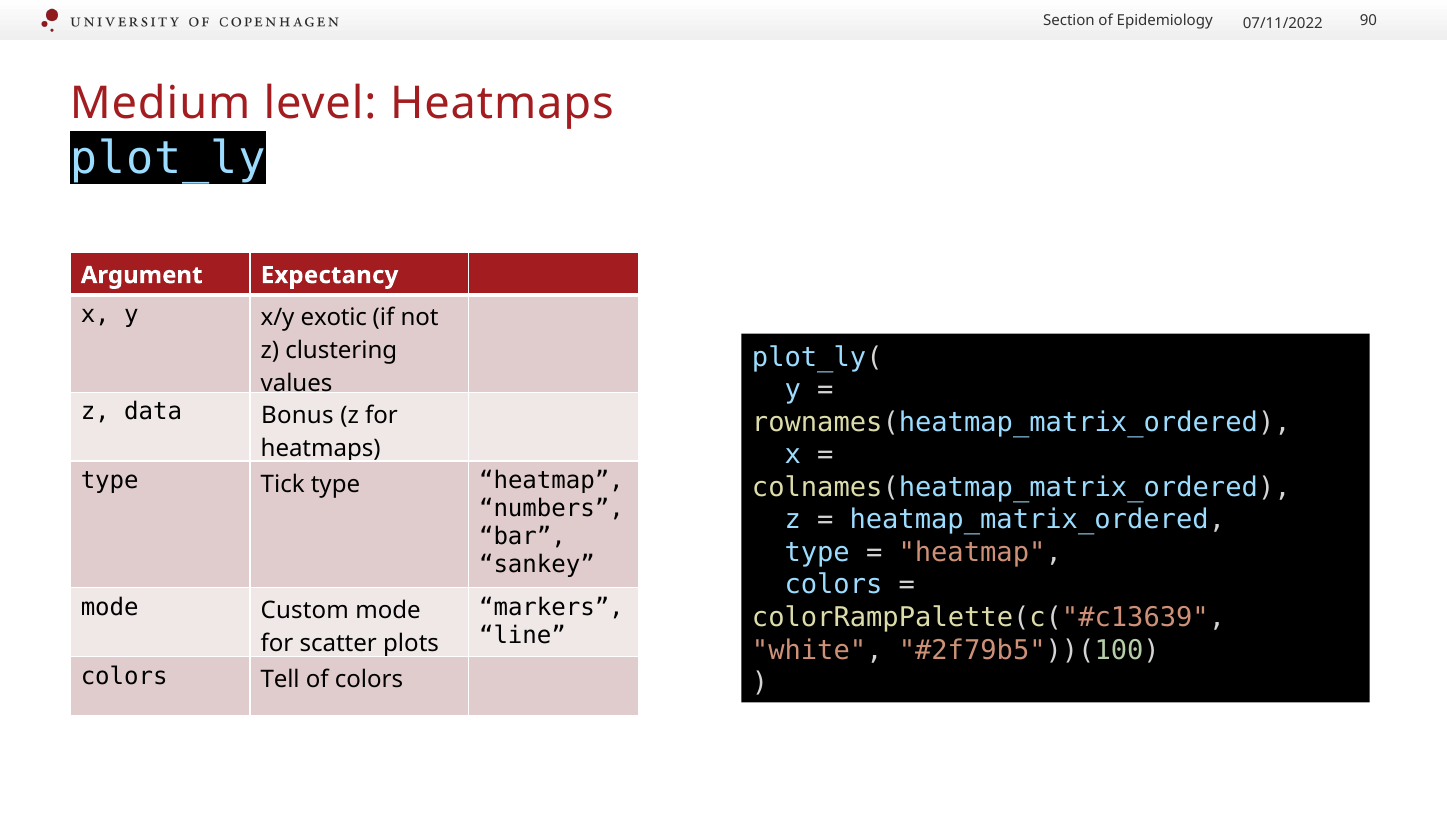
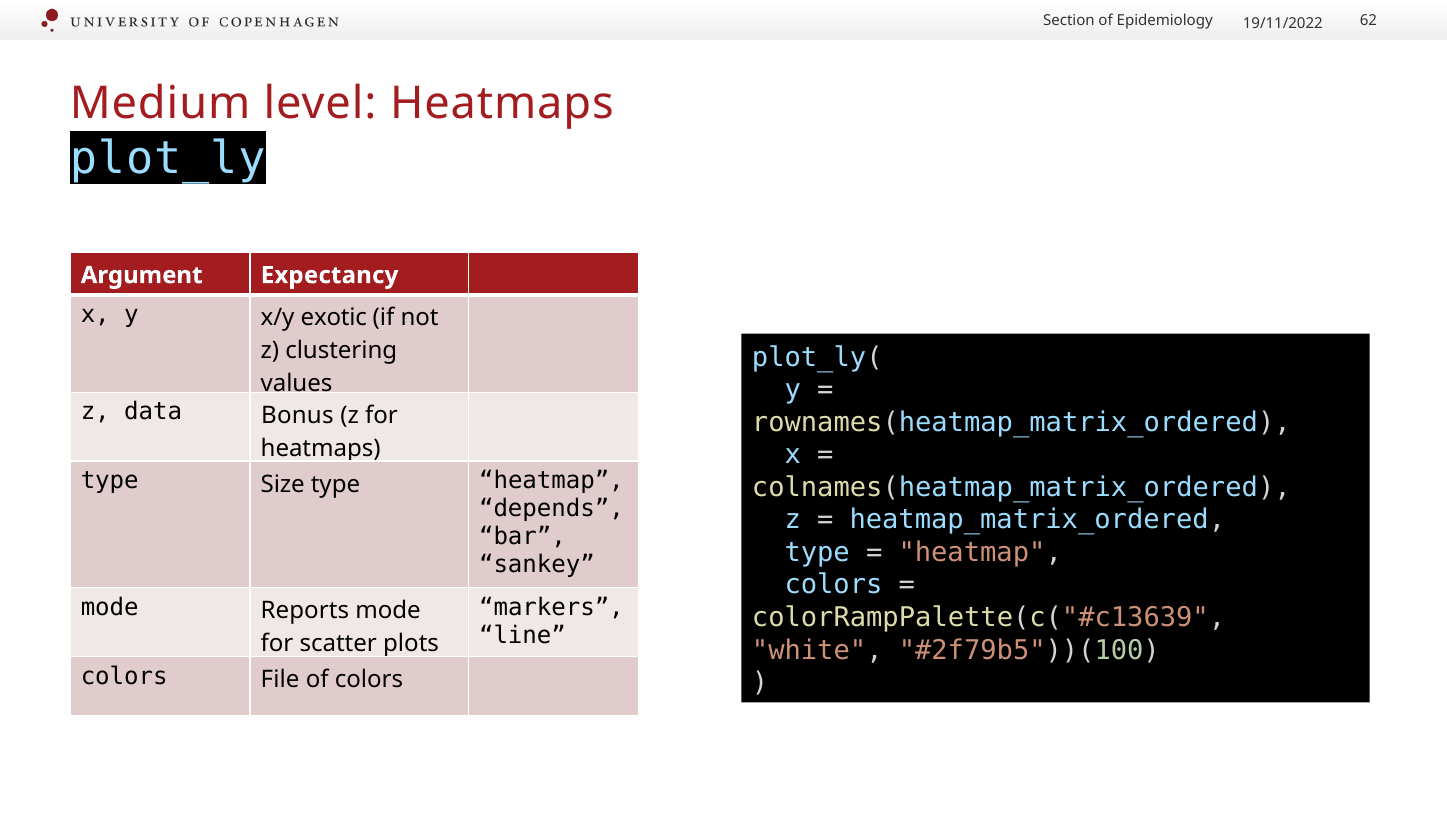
90: 90 -> 62 (1368, 21)
07/11/2022: 07/11/2022 -> 19/11/2022 (1283, 23)
Tick: Tick -> Size (283, 484)
numbers: numbers -> depends (551, 509)
Custom: Custom -> Reports (305, 611)
Tell: Tell -> File (280, 679)
